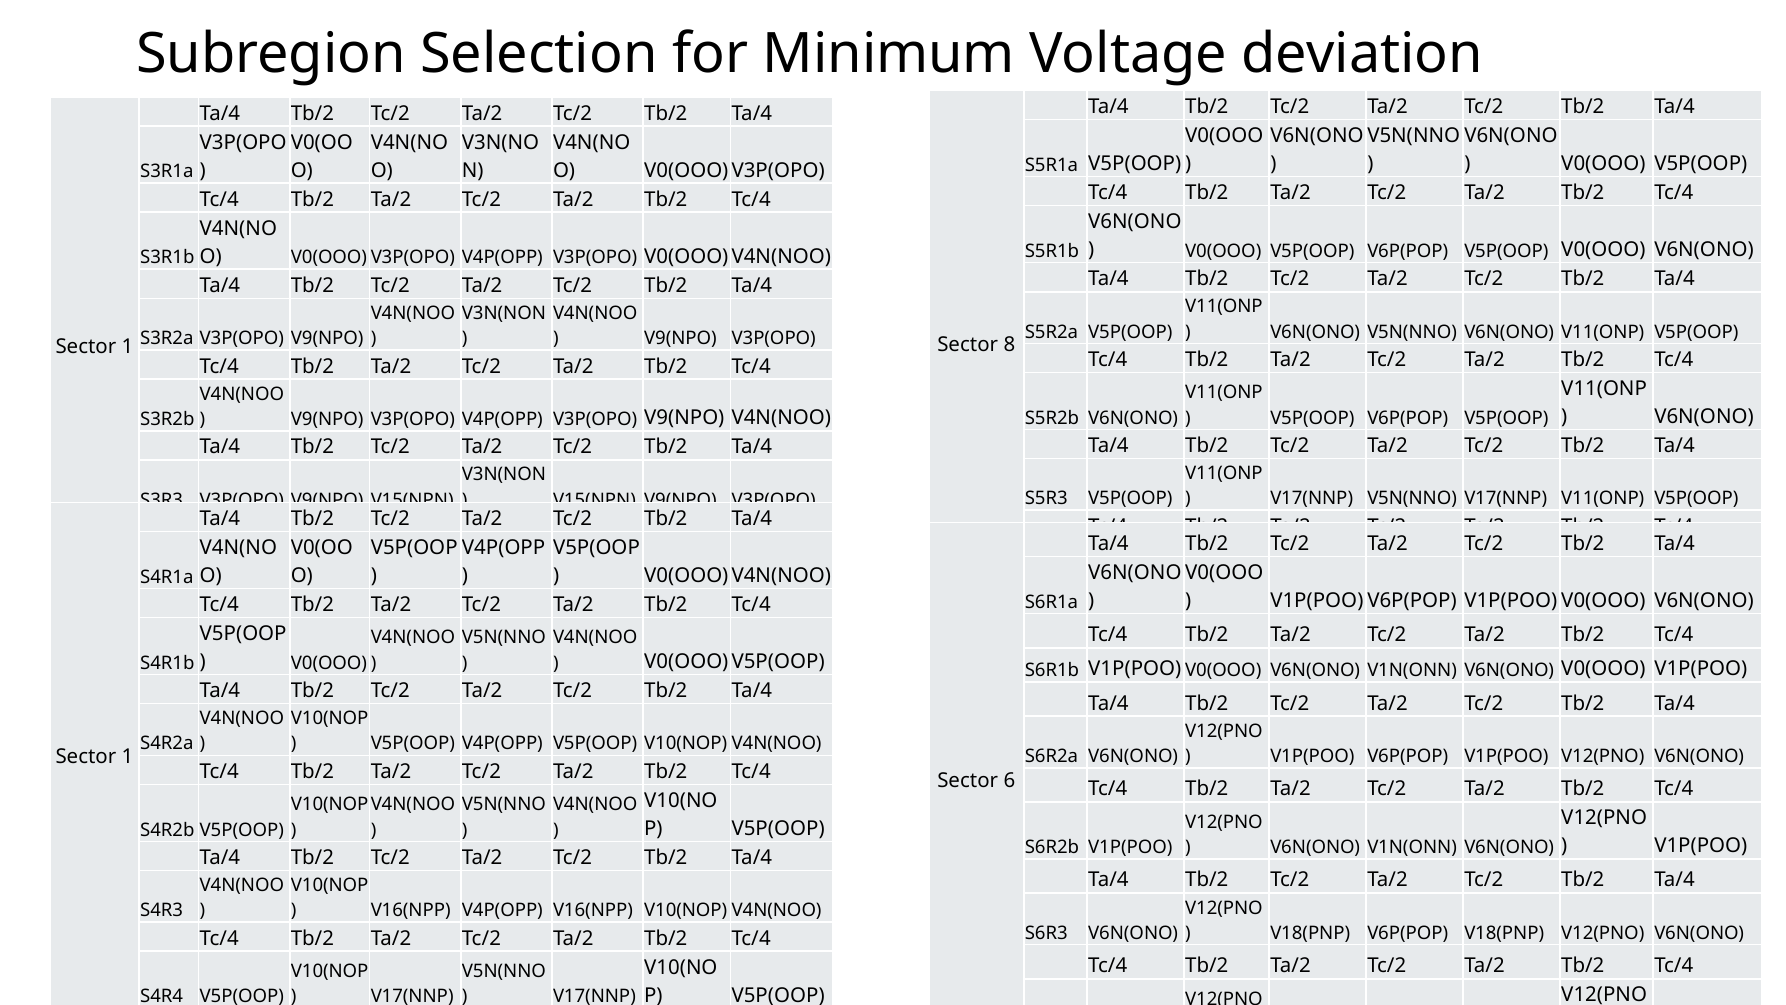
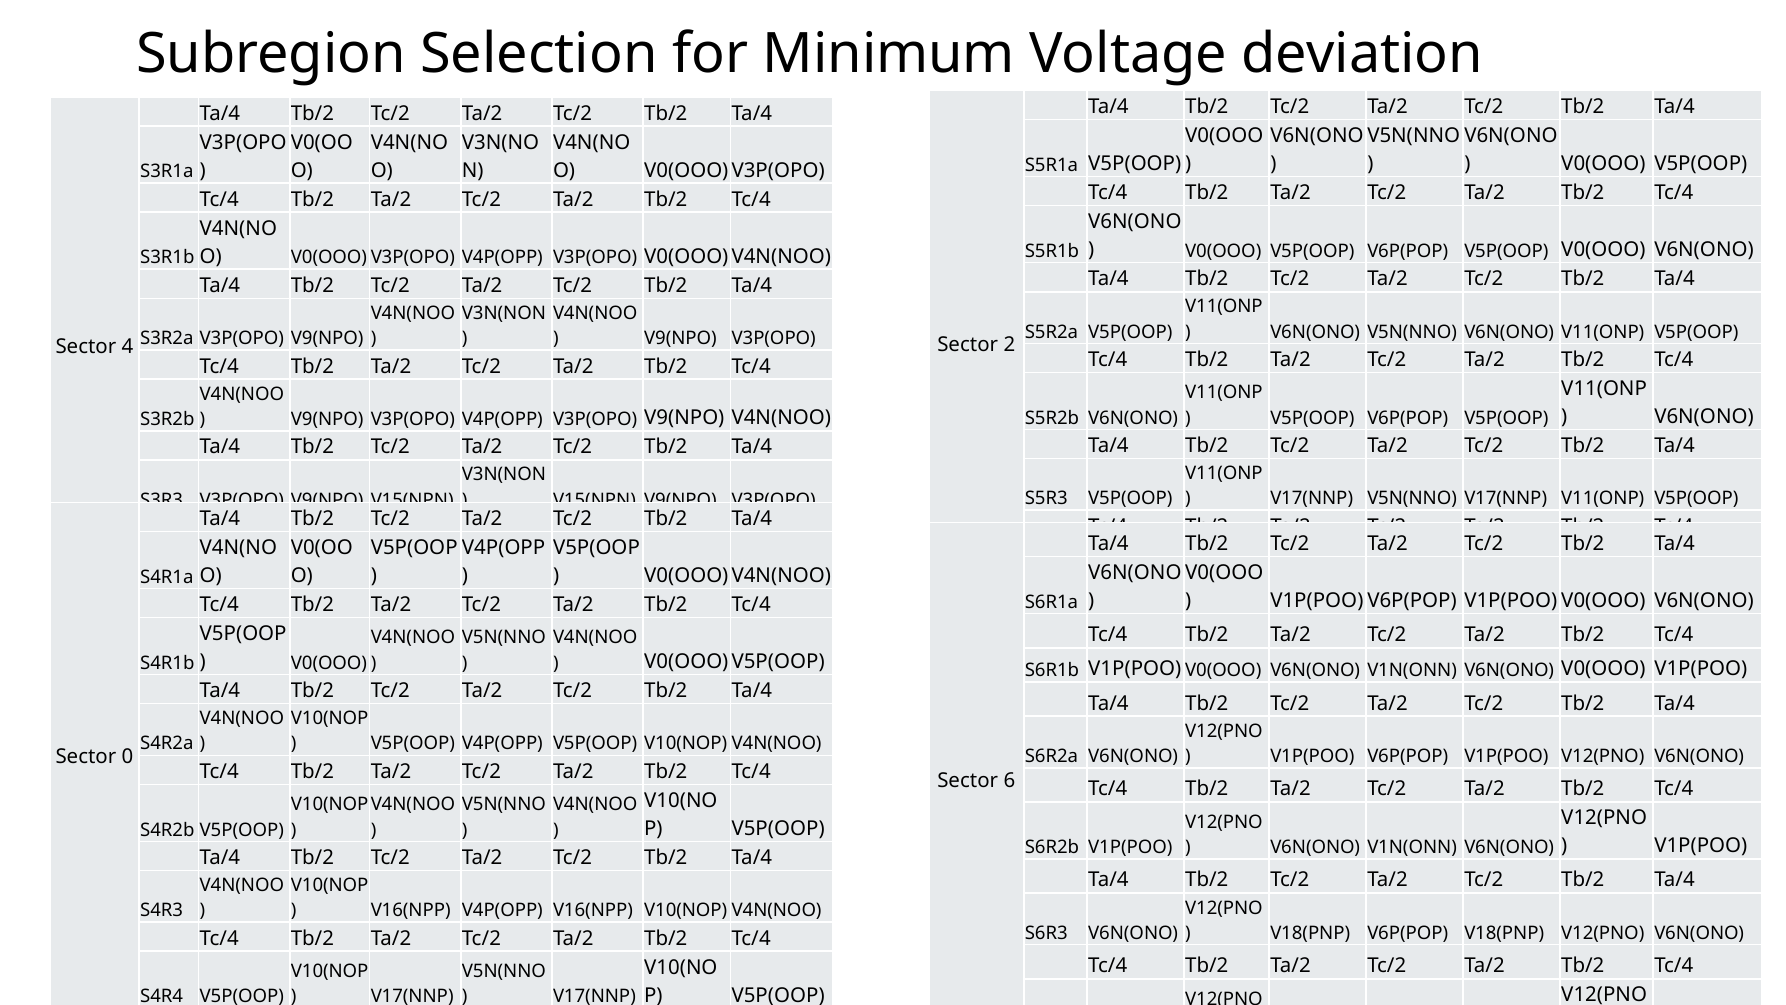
8: 8 -> 2 (1009, 345)
1: 1 -> 4 (128, 346)
1: 1 -> 0 (128, 757)
